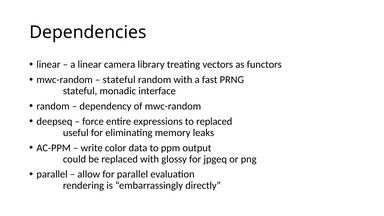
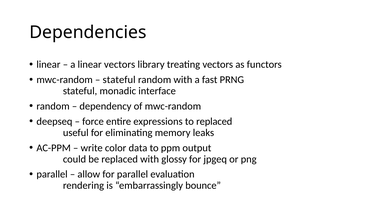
linear camera: camera -> vectors (120, 64)
directly: directly -> bounce (203, 186)
